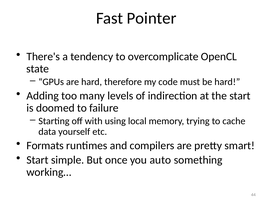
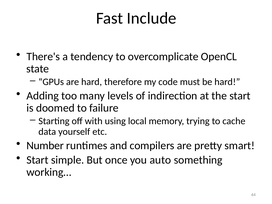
Pointer: Pointer -> Include (152, 18)
Formats: Formats -> Number (45, 145)
